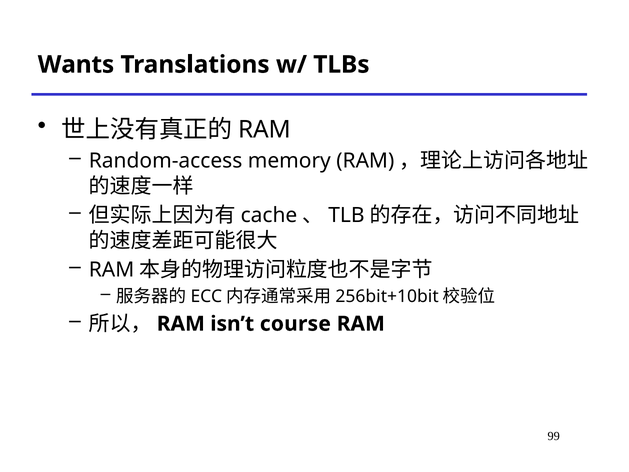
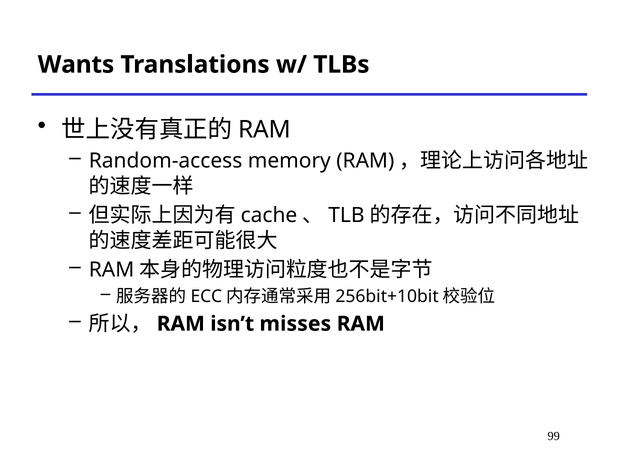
course: course -> misses (295, 324)
